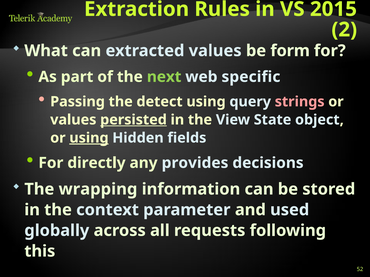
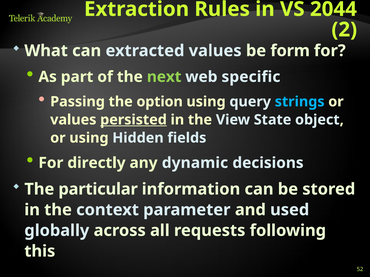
2015: 2015 -> 2044 (333, 9)
detect: detect -> option (160, 102)
strings colour: pink -> light blue (300, 102)
using underline: present -> none (89, 138)
provides: provides -> dynamic (195, 163)
wrapping: wrapping -> particular (98, 189)
